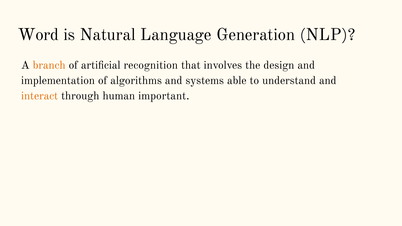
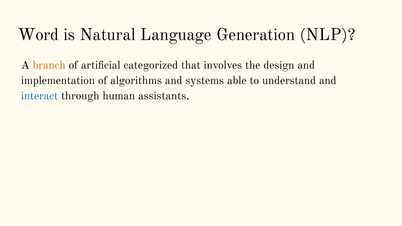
recognition: recognition -> categorized (151, 65)
interact colour: orange -> blue (40, 96)
important: important -> assistants (164, 96)
